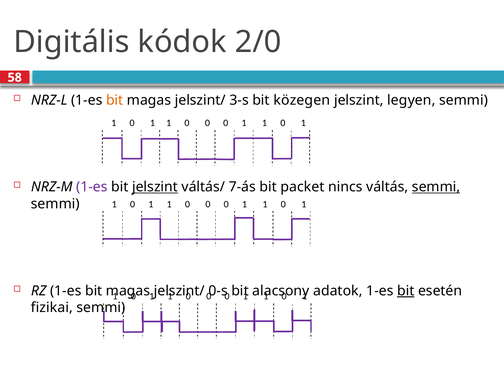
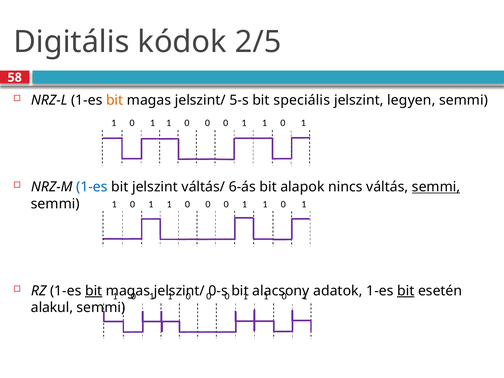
2/0: 2/0 -> 2/5 (258, 42)
3-s: 3-s -> 5-s (239, 100)
közegen: közegen -> speciális (302, 100)
1-es colour: purple -> blue (92, 187)
jelszint underline: present -> none (155, 187)
7-ás: 7-ás -> 6-ás (242, 187)
packet: packet -> alapok (302, 187)
bit underline: none -> present (94, 291)
fizikai: fizikai -> alakul (52, 308)
